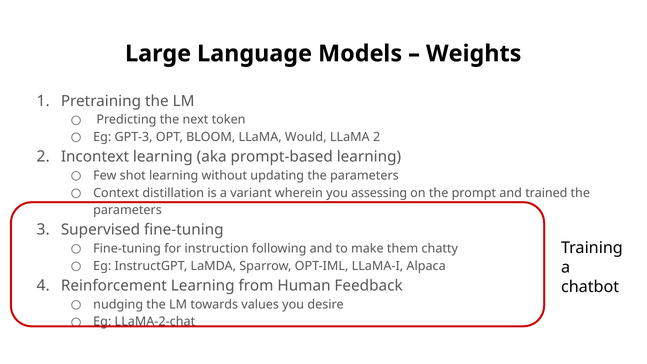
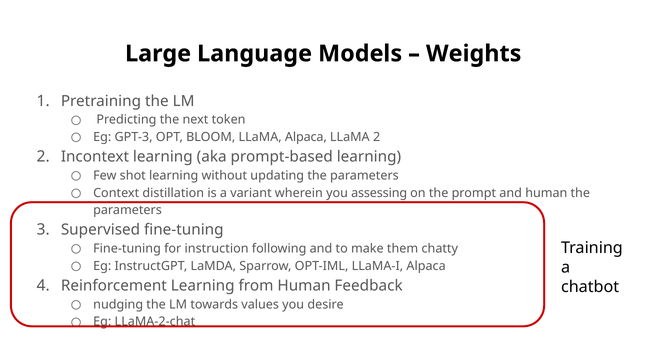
LLaMA Would: Would -> Alpaca (306, 137)
and trained: trained -> human (546, 193)
